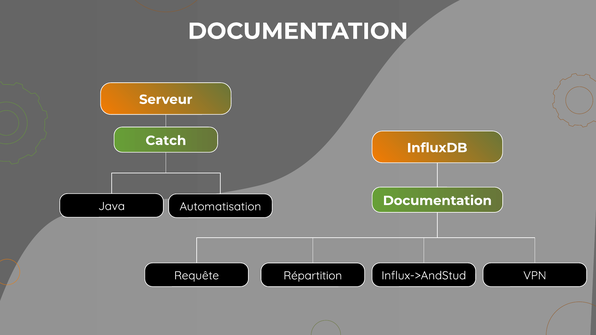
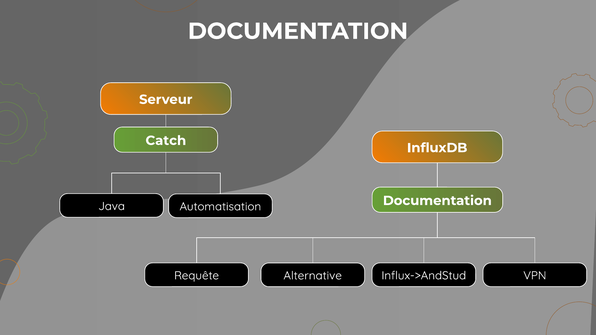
Répartition: Répartition -> Alternative (313, 276)
